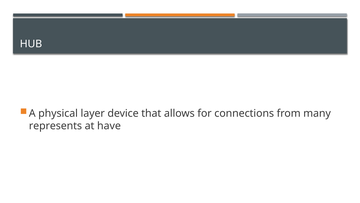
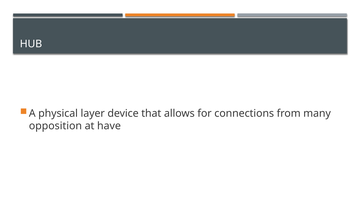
represents: represents -> opposition (55, 126)
